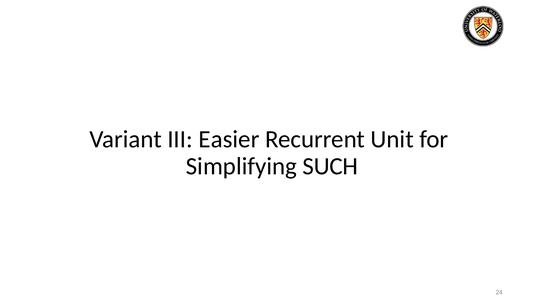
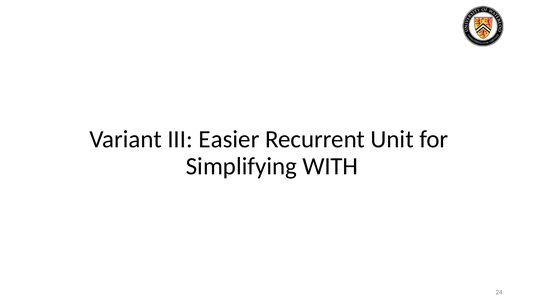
SUCH: SUCH -> WITH (330, 166)
